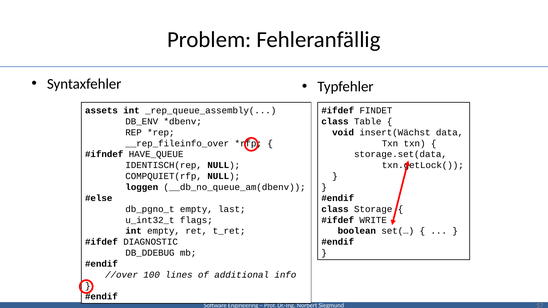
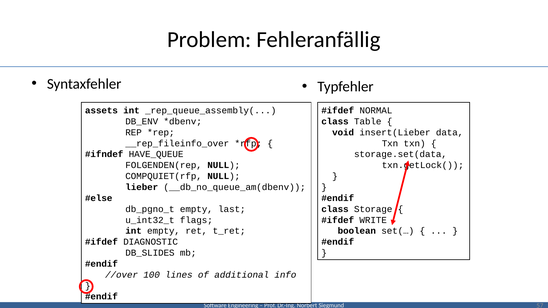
FINDET: FINDET -> NORMAL (376, 111)
insert(Wächst: insert(Wächst -> insert(Lieber (395, 133)
IDENTISCH(rep: IDENTISCH(rep -> FOLGENDEN(rep (164, 165)
loggen: loggen -> lieber (142, 187)
DB_DDEBUG: DB_DDEBUG -> DB_SLIDES (150, 253)
